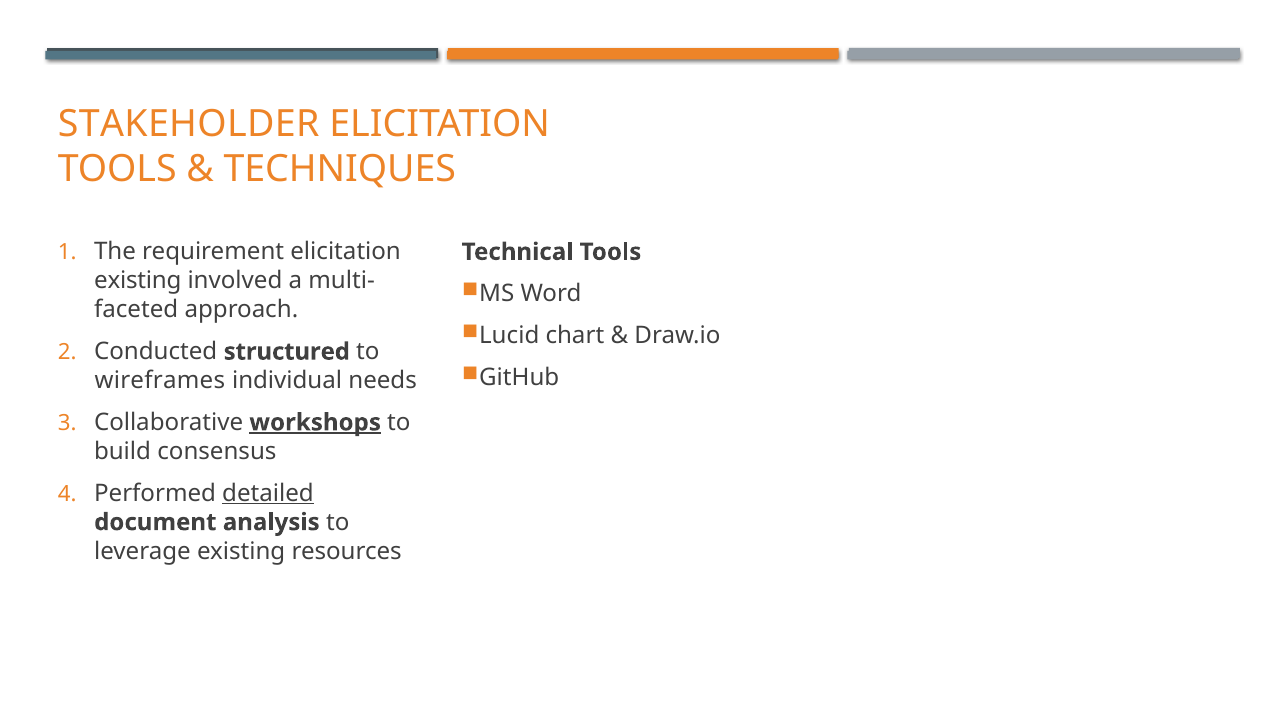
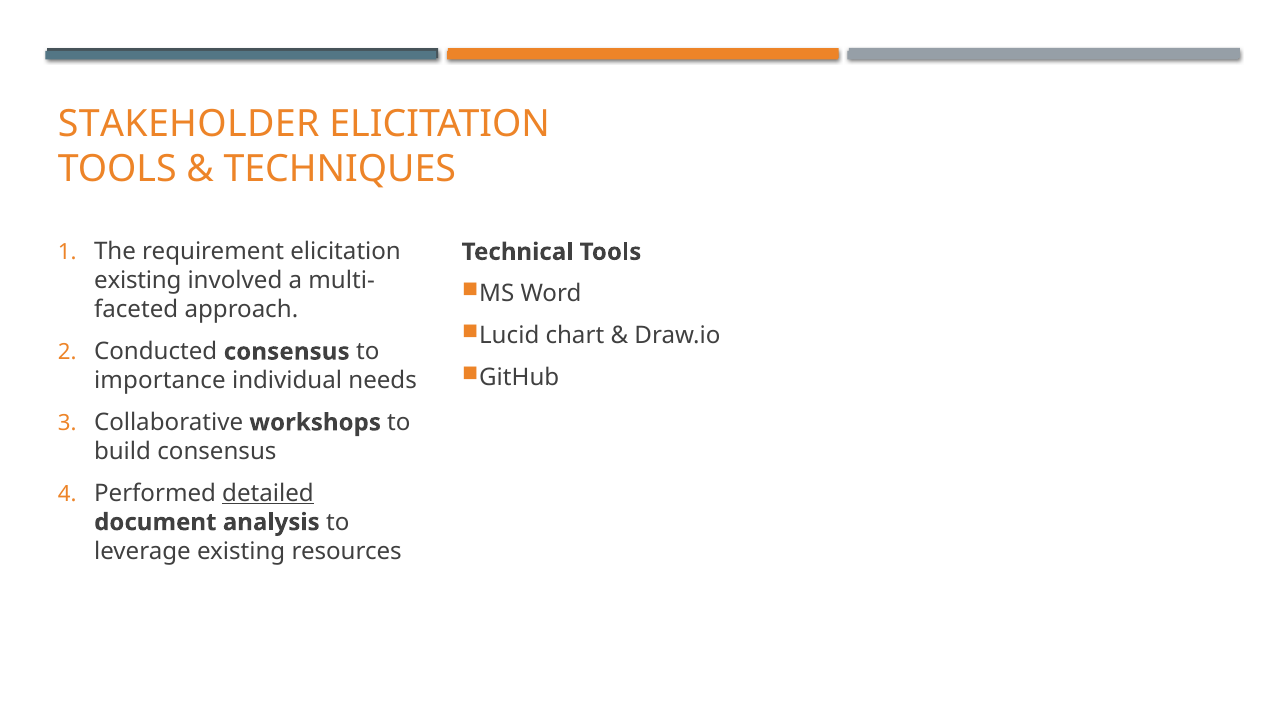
Conducted structured: structured -> consensus (287, 352)
wireframes: wireframes -> importance (160, 381)
workshops underline: present -> none (315, 422)
